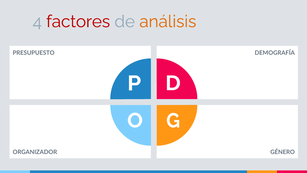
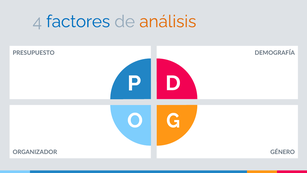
factores colour: red -> blue (78, 22)
